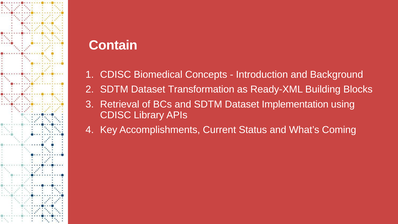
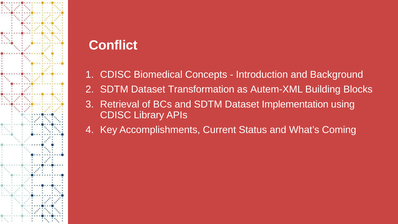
Contain: Contain -> Conflict (113, 45)
Ready-XML: Ready-XML -> Autem-XML (277, 89)
